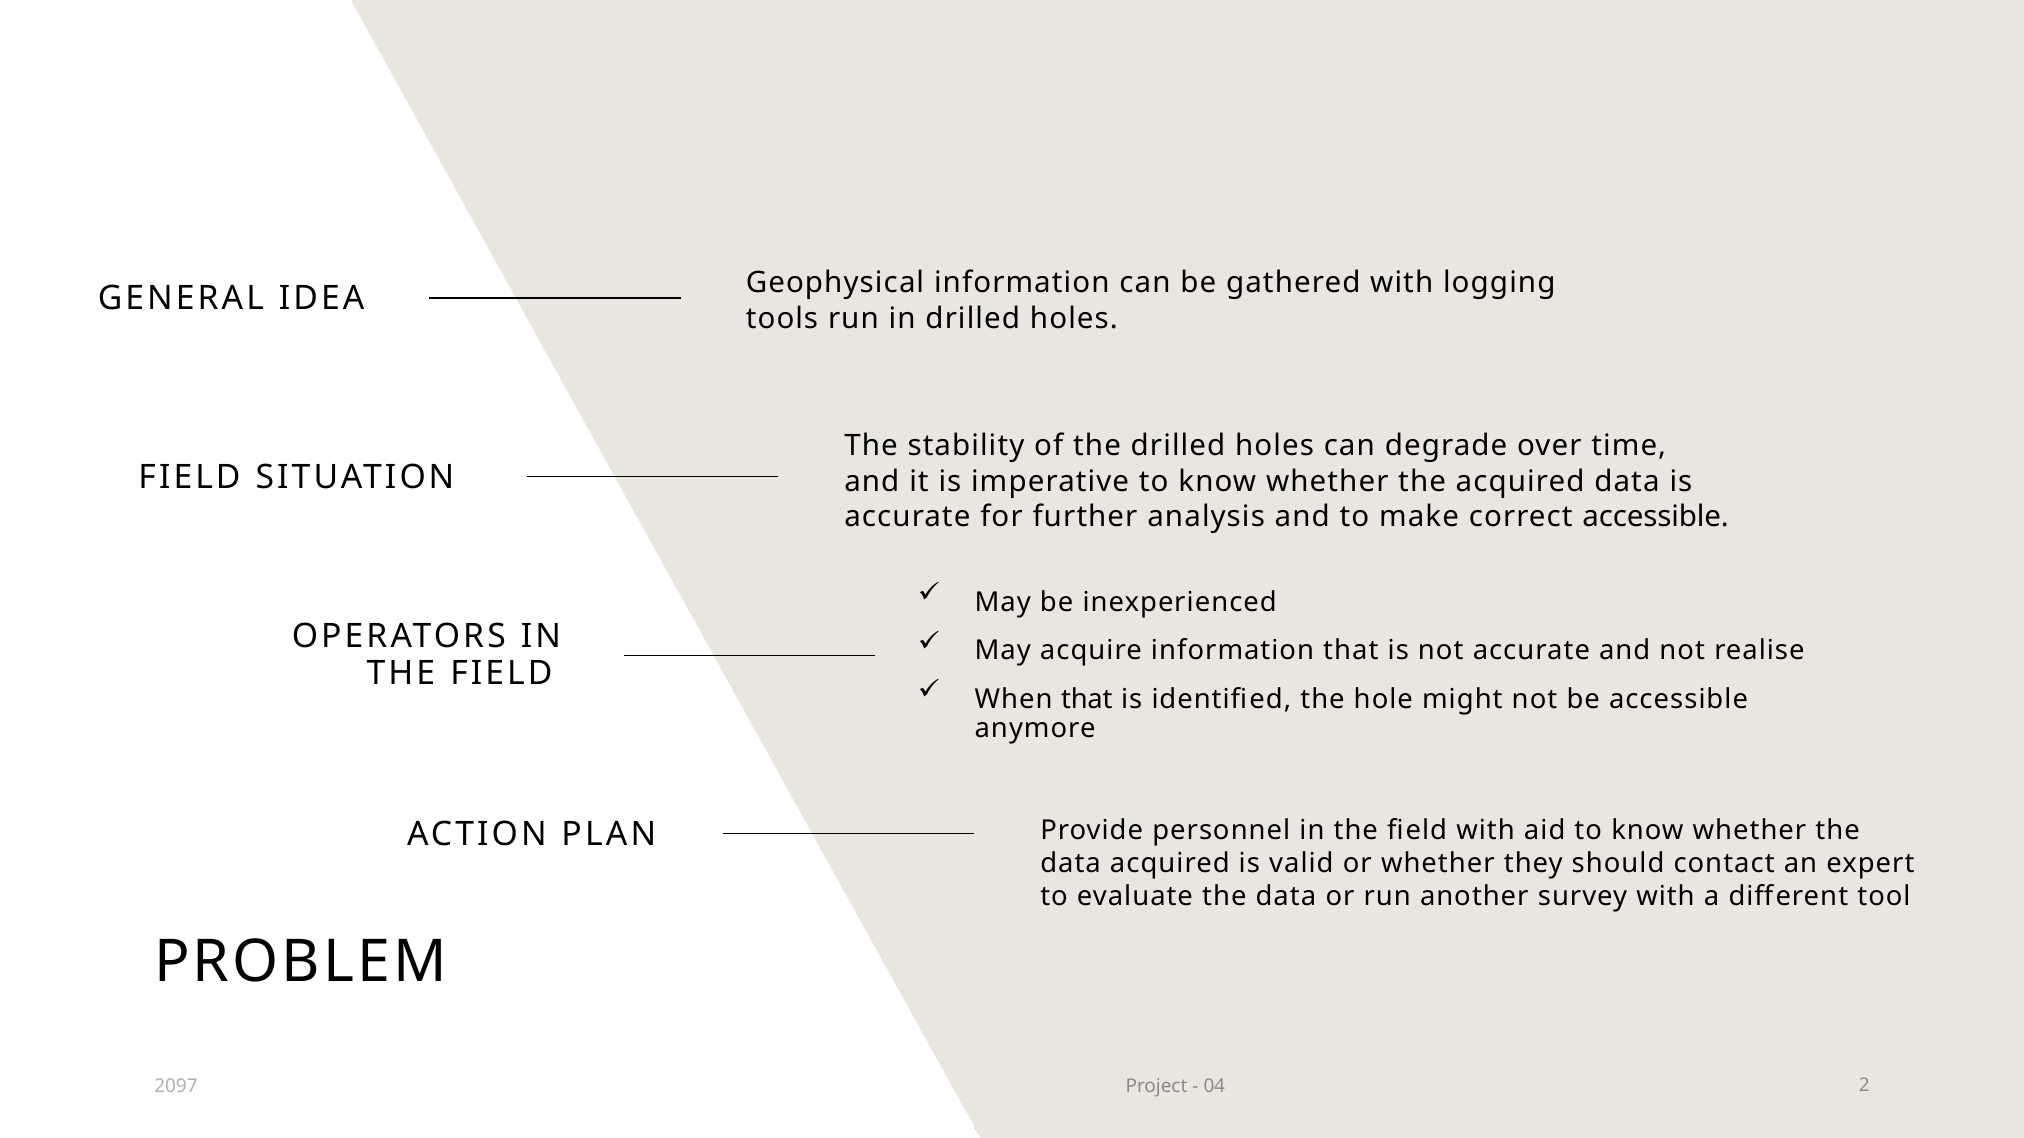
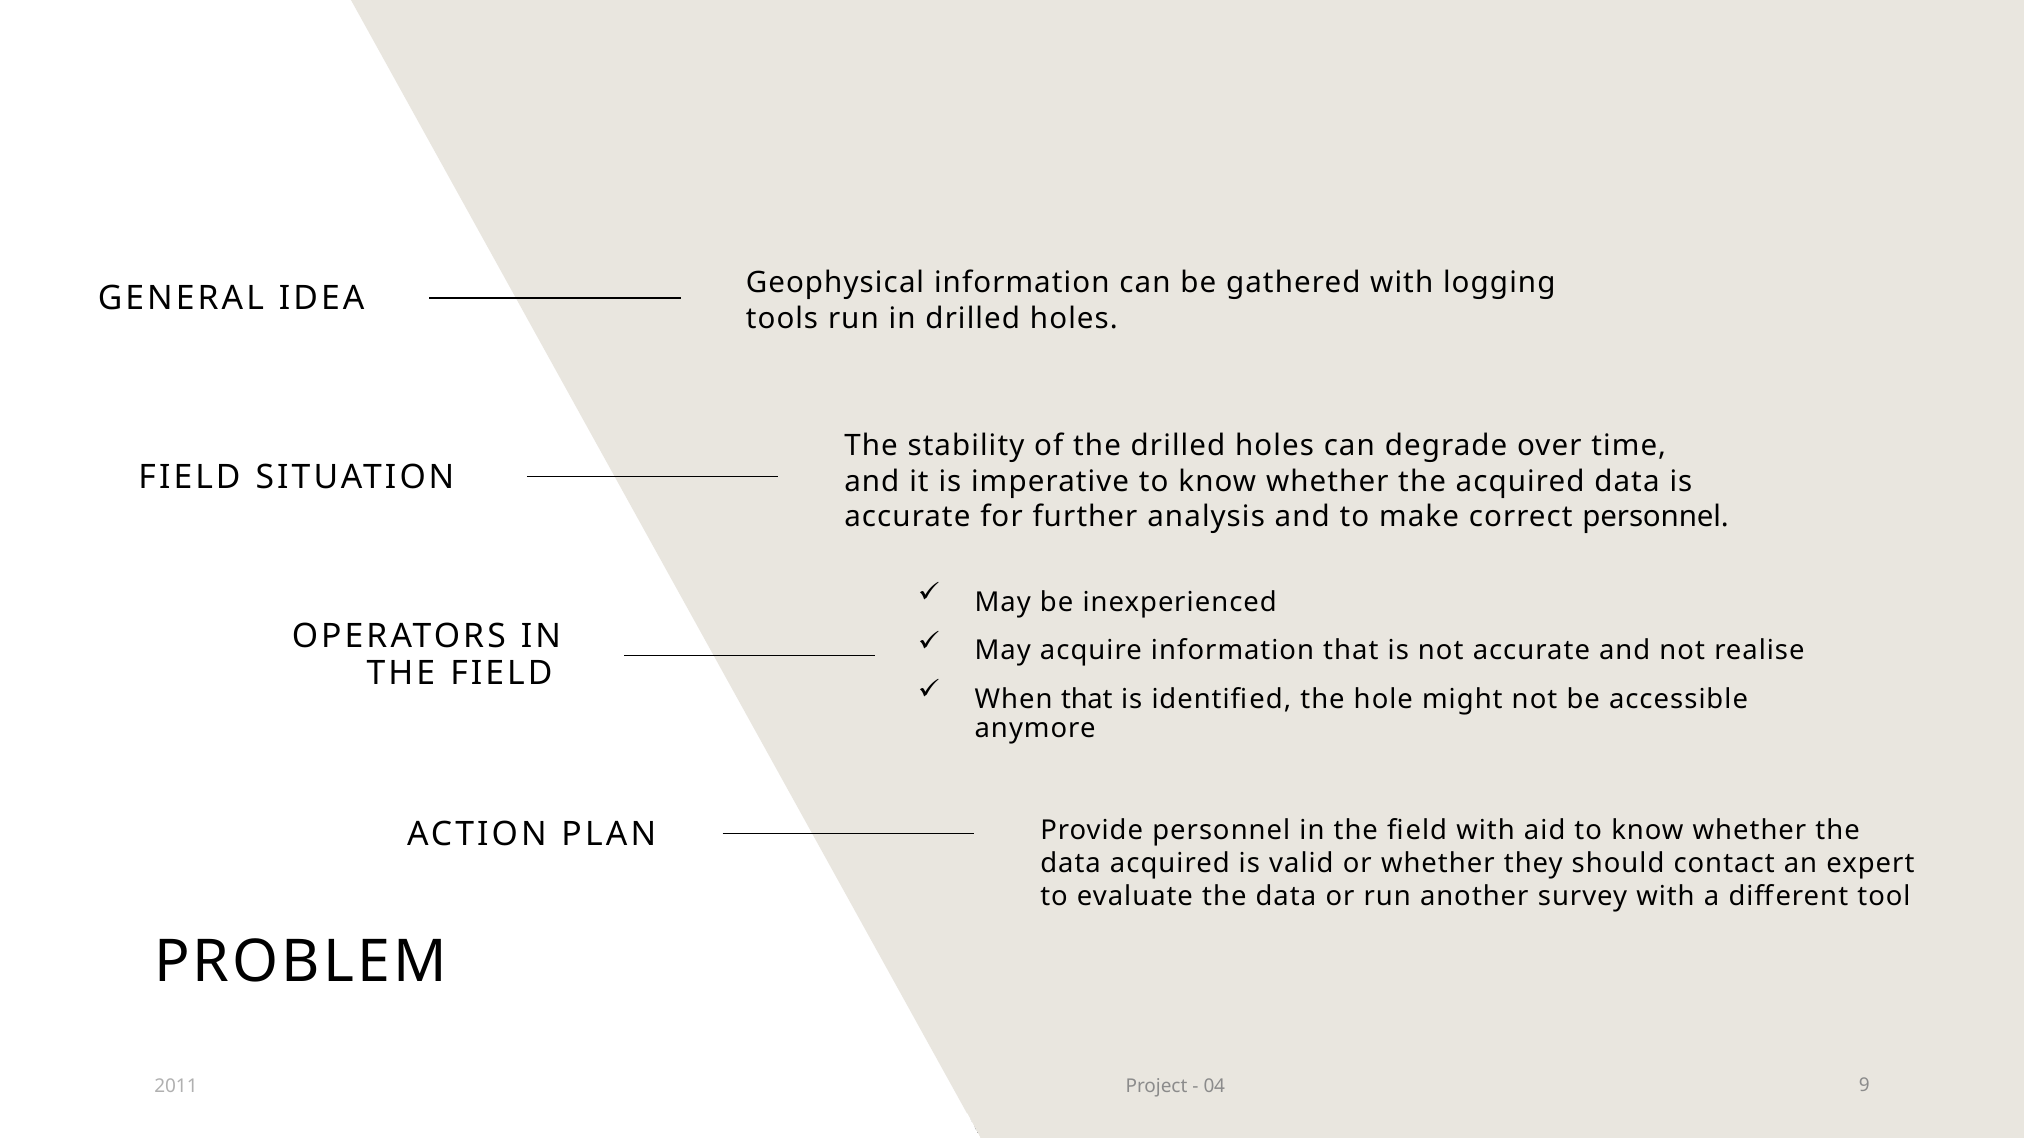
correct accessible: accessible -> personnel (1656, 517)
2097: 2097 -> 2011 (176, 1087)
2: 2 -> 9 (1864, 1085)
